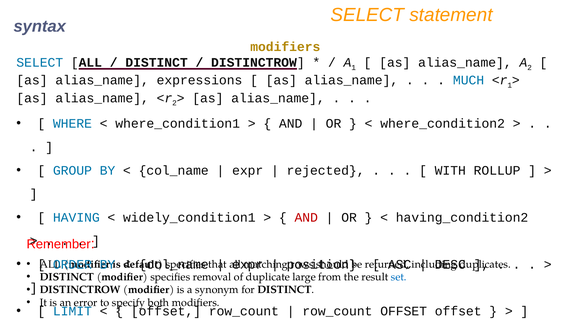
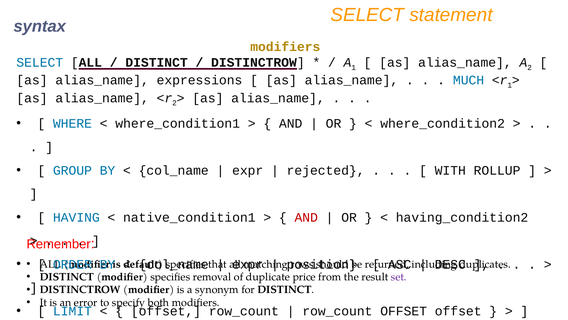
widely_condition1: widely_condition1 -> native_condition1 (189, 217)
large: large -> price (304, 277)
set colour: blue -> purple (399, 277)
